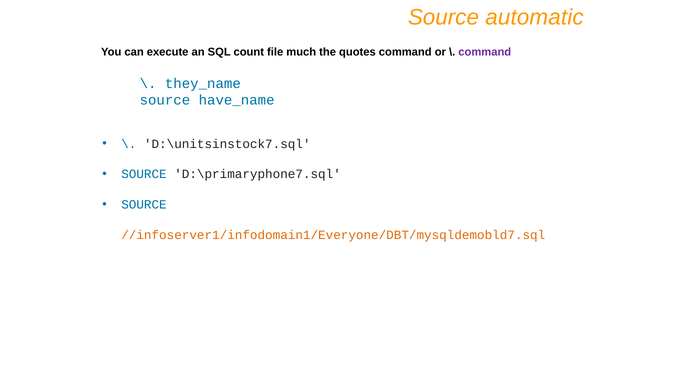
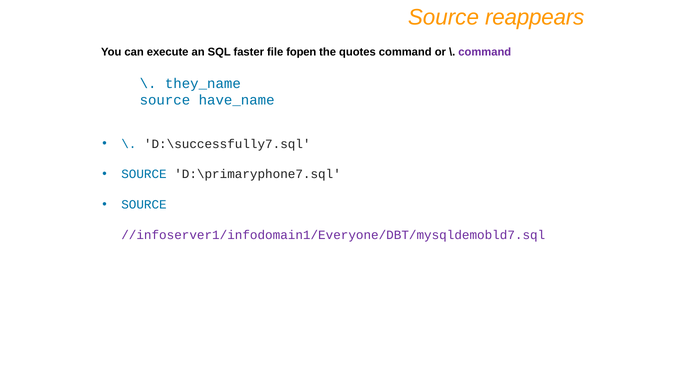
automatic: automatic -> reappears (535, 18)
count: count -> faster (249, 52)
much: much -> fopen (301, 52)
D:\unitsinstock7.sql: D:\unitsinstock7.sql -> D:\successfully7.sql (227, 144)
//infoserver1/infodomain1/Everyone/DBT/mysqldemobld7.sql colour: orange -> purple (333, 235)
